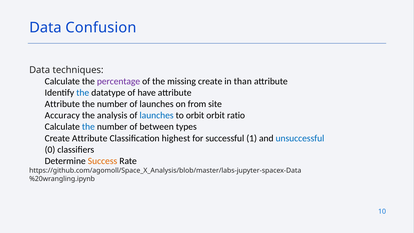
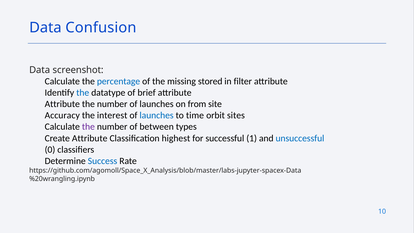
techniques: techniques -> screenshot (78, 70)
percentage colour: purple -> blue (119, 81)
missing create: create -> stored (210, 81)
than: than -> filter (243, 81)
have: have -> brief (147, 93)
analysis: analysis -> interest (112, 115)
to orbit: orbit -> time (195, 115)
ratio: ratio -> sites (236, 115)
the colour: blue -> purple (88, 127)
Success colour: orange -> blue (103, 161)
